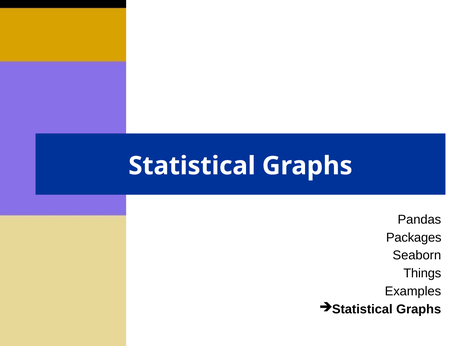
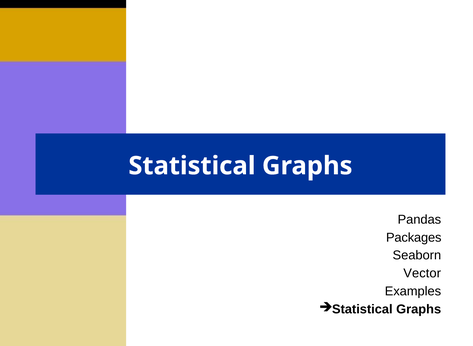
Things: Things -> Vector (422, 273)
